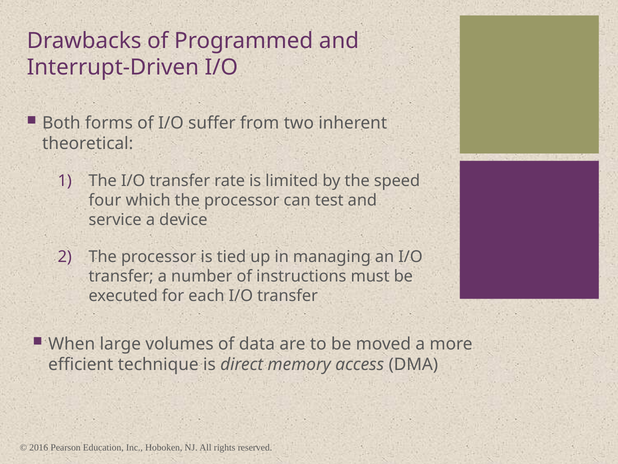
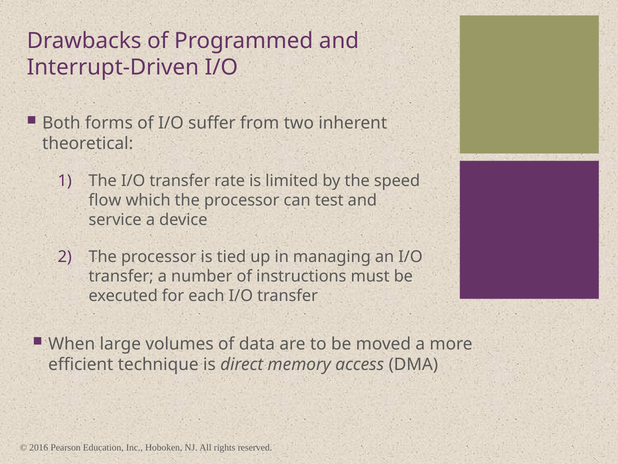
four: four -> flow (105, 200)
